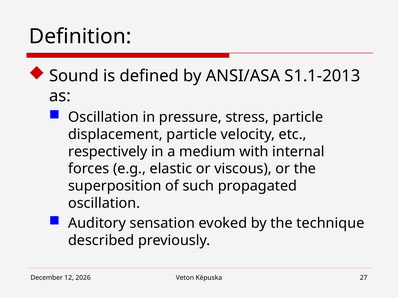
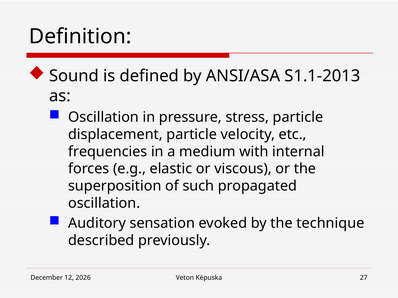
respectively: respectively -> frequencies (108, 152)
